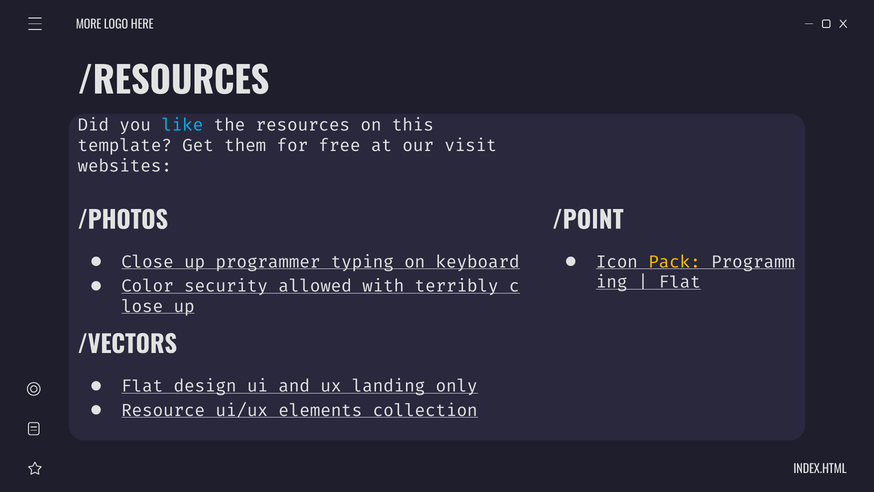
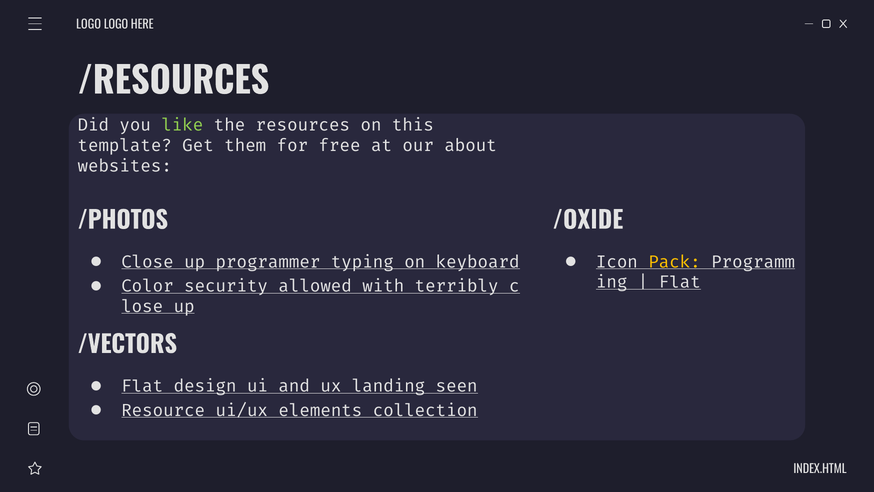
MORE: MORE -> LOGO (89, 25)
like colour: light blue -> light green (182, 125)
visit: visit -> about (471, 146)
/POINT: /POINT -> /OXIDE (588, 221)
only: only -> seen (457, 386)
